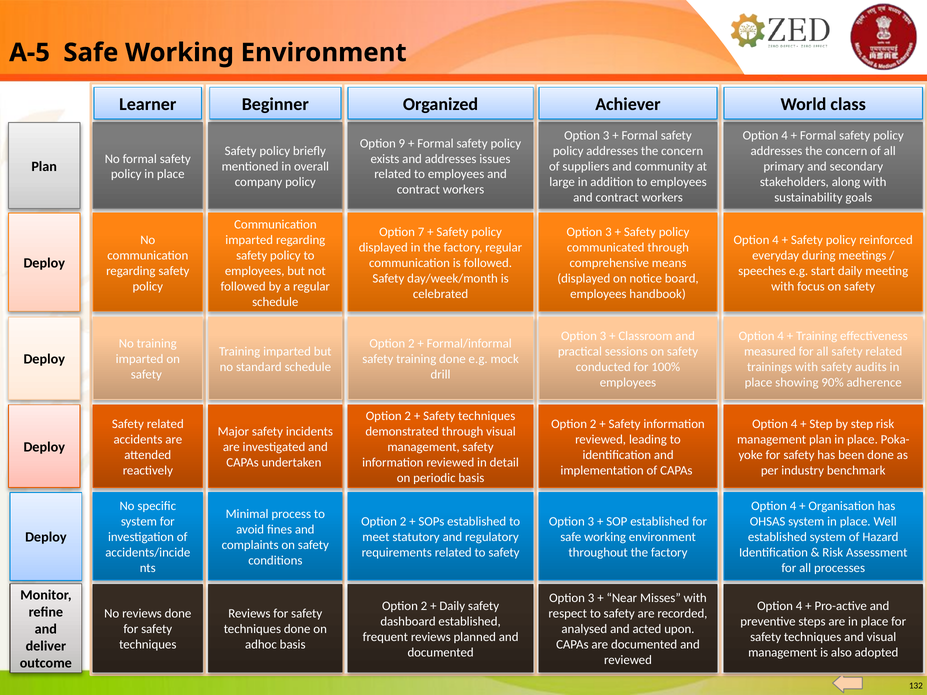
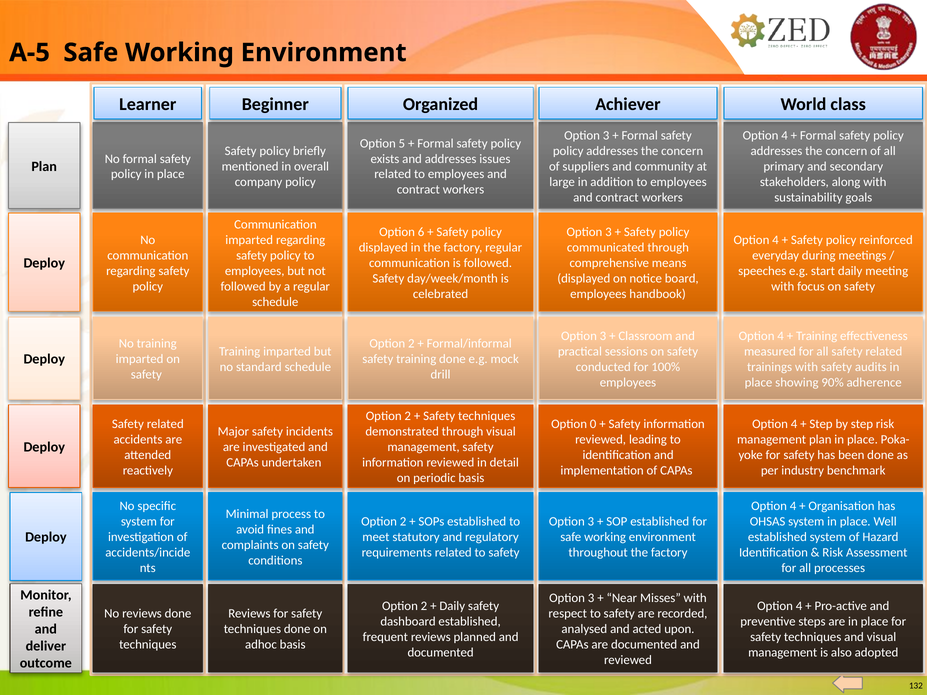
9: 9 -> 5 (402, 143)
7: 7 -> 6 (421, 232)
2: 2 -> 0 (593, 424)
